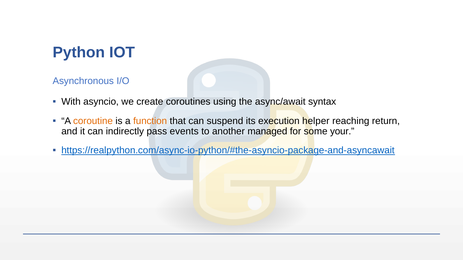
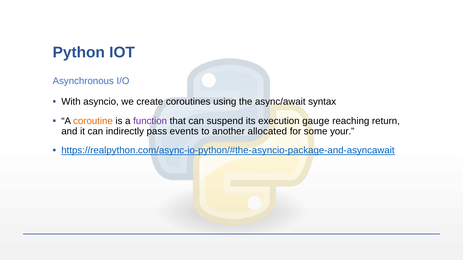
function colour: orange -> purple (150, 121)
helper: helper -> gauge (316, 121)
managed: managed -> allocated (267, 132)
